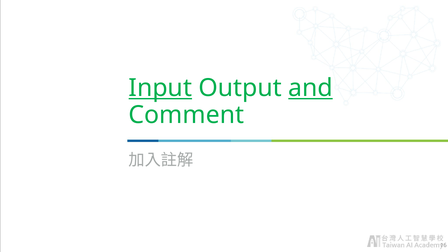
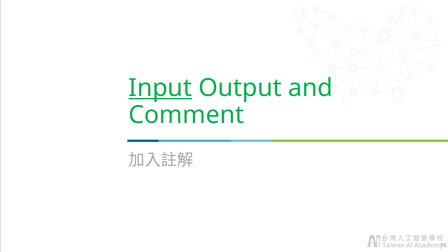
and underline: present -> none (310, 88)
